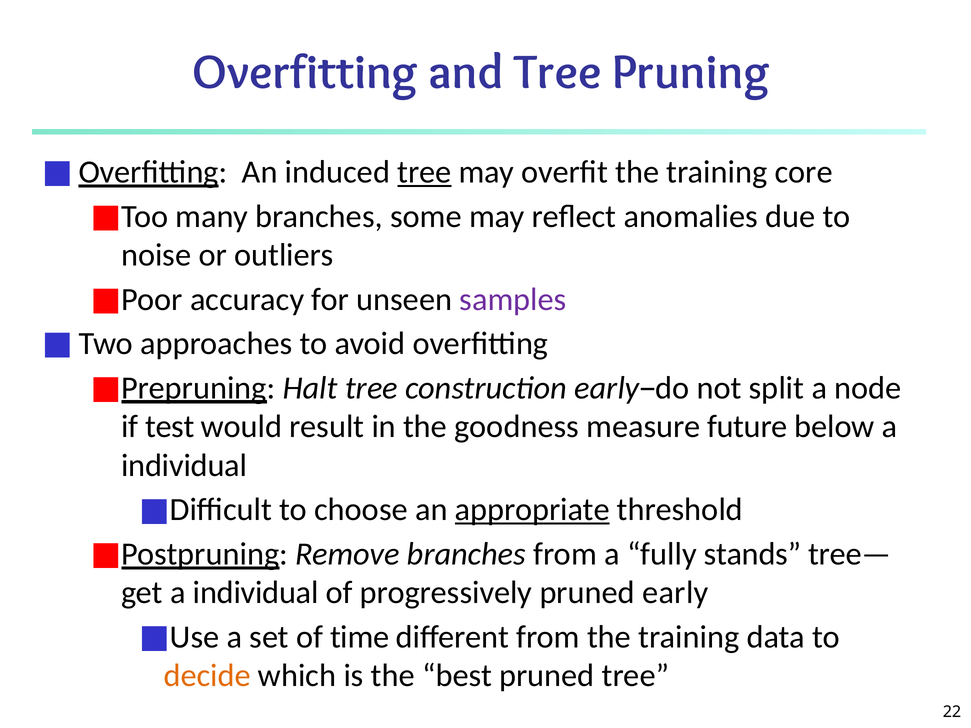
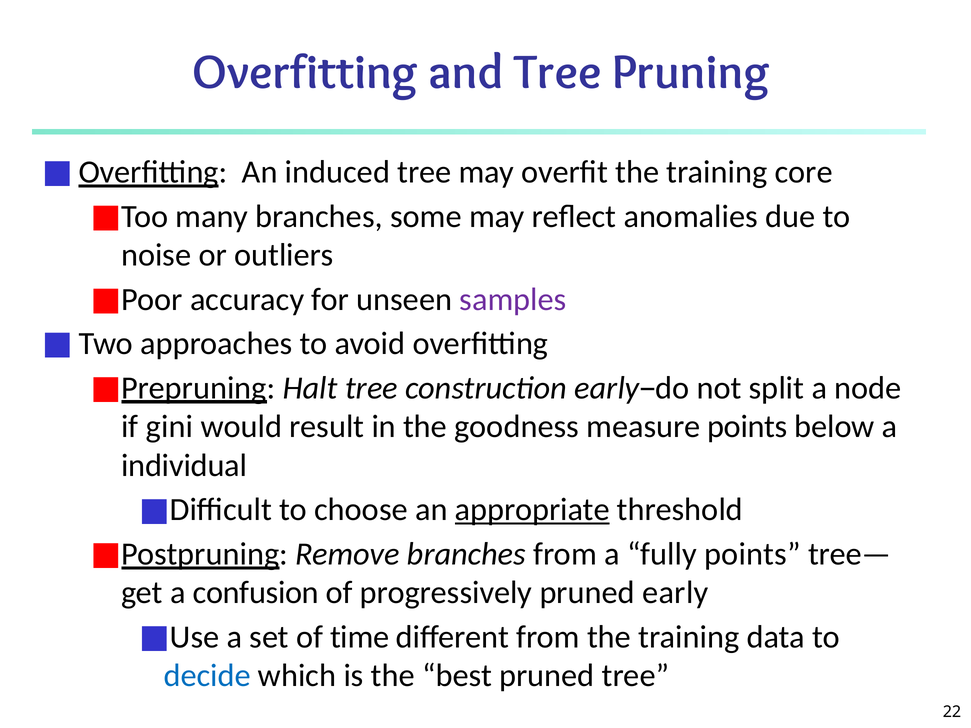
tree underline: present -> none (424, 172)
test: test -> gini (169, 427)
measure future: future -> points (747, 427)
fully stands: stands -> points (752, 554)
individual: individual -> confusion (256, 593)
decide colour: orange -> blue (207, 676)
